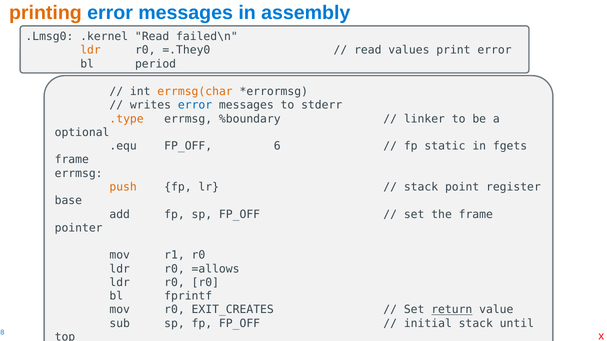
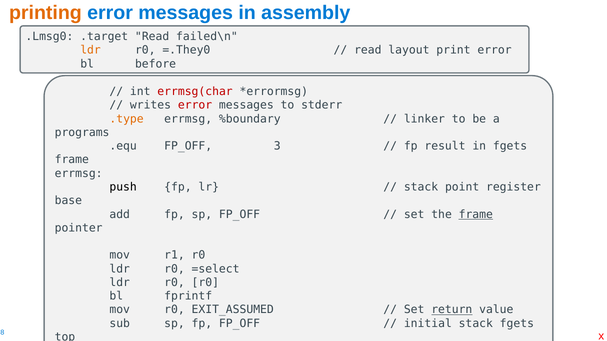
.kernel: .kernel -> .target (104, 37)
values: values -> layout (409, 50)
period: period -> before (156, 64)
errmsg(char colour: orange -> red (195, 92)
error colour: blue -> red (195, 105)
optional: optional -> programs (82, 133)
6: 6 -> 3 (277, 146)
static: static -> result (445, 146)
push colour: orange -> black (123, 187)
frame underline: none -> present (476, 215)
=allows: =allows -> =select (216, 269)
EXIT_CREATES: EXIT_CREATES -> EXIT_ASSUMED (233, 310)
stack until: until -> fgets (517, 324)
